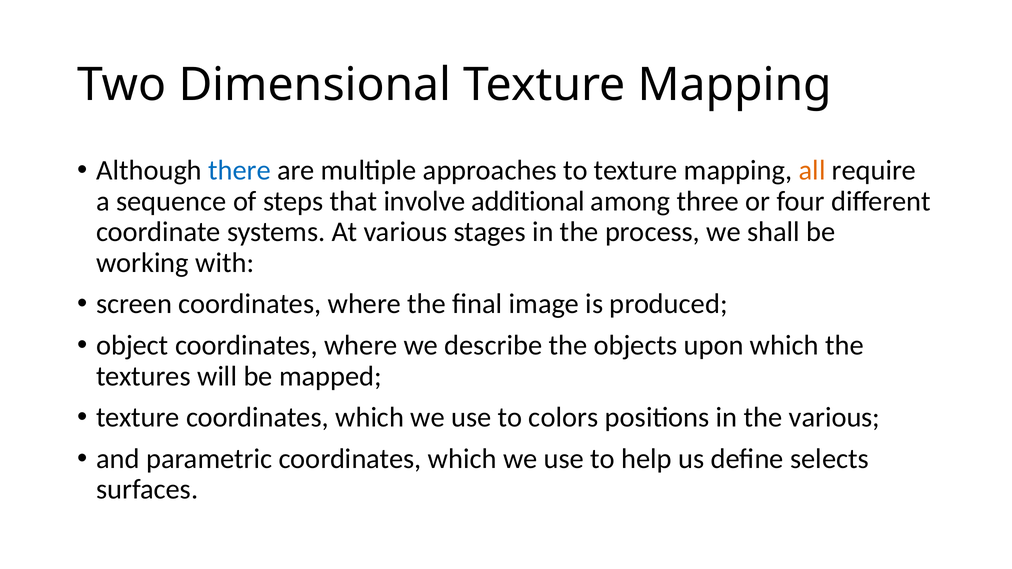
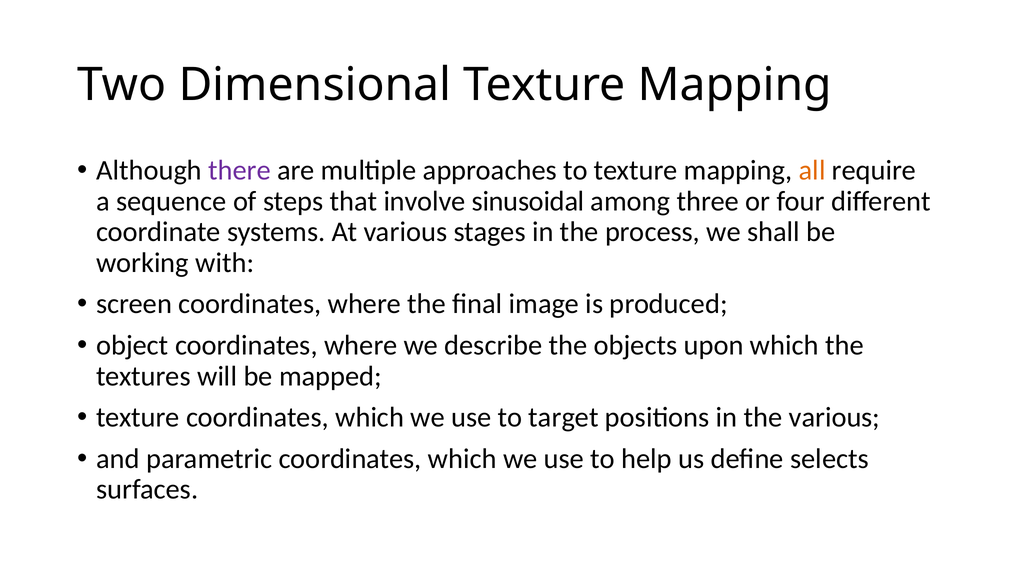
there colour: blue -> purple (239, 171)
additional: additional -> sinusoidal (528, 201)
colors: colors -> target (564, 418)
